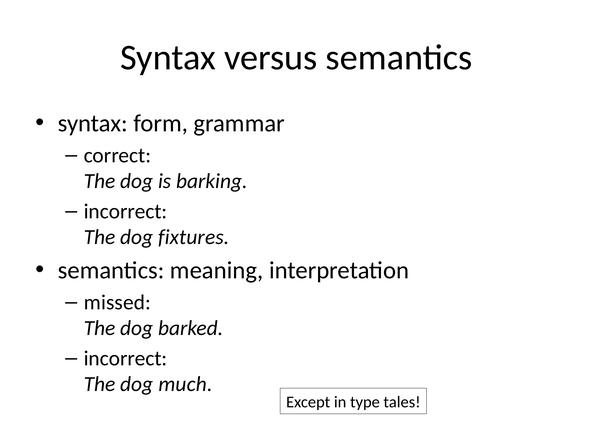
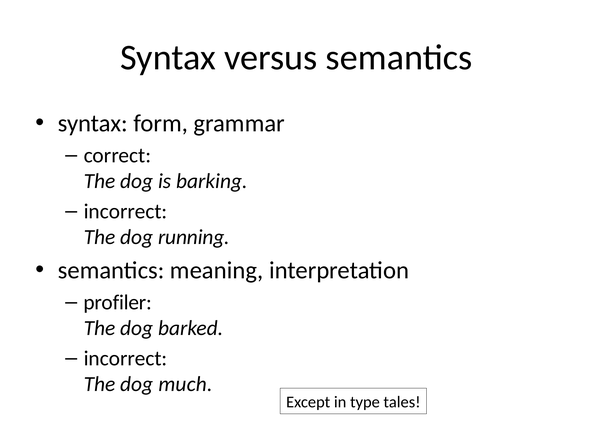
fixtures: fixtures -> running (194, 237)
missed: missed -> profiler (118, 302)
